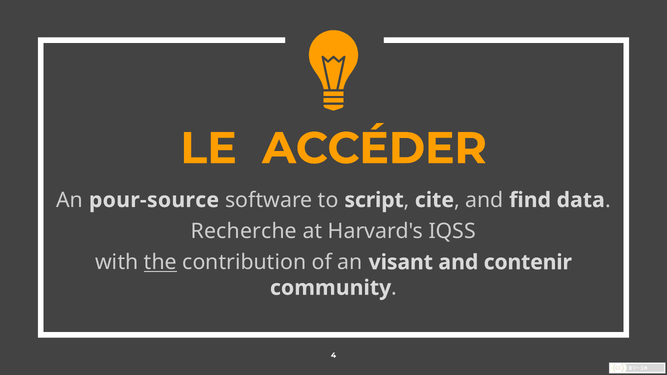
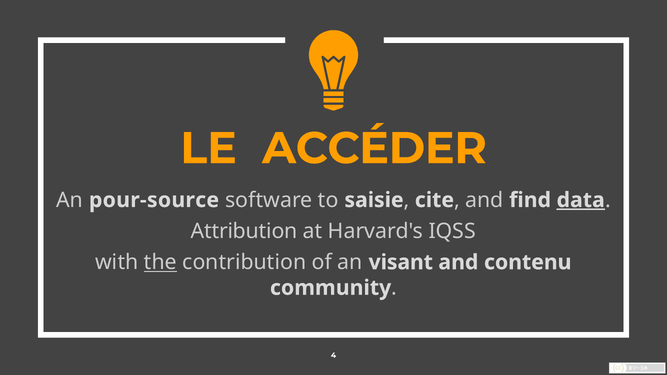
script: script -> saisie (374, 200)
data underline: none -> present (581, 200)
Recherche: Recherche -> Attribution (244, 231)
contenir: contenir -> contenu (528, 262)
